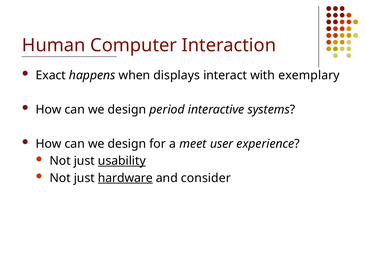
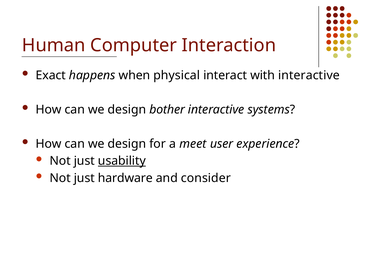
displays: displays -> physical (177, 75)
with exemplary: exemplary -> interactive (309, 75)
period: period -> bother (167, 109)
hardware underline: present -> none (125, 178)
